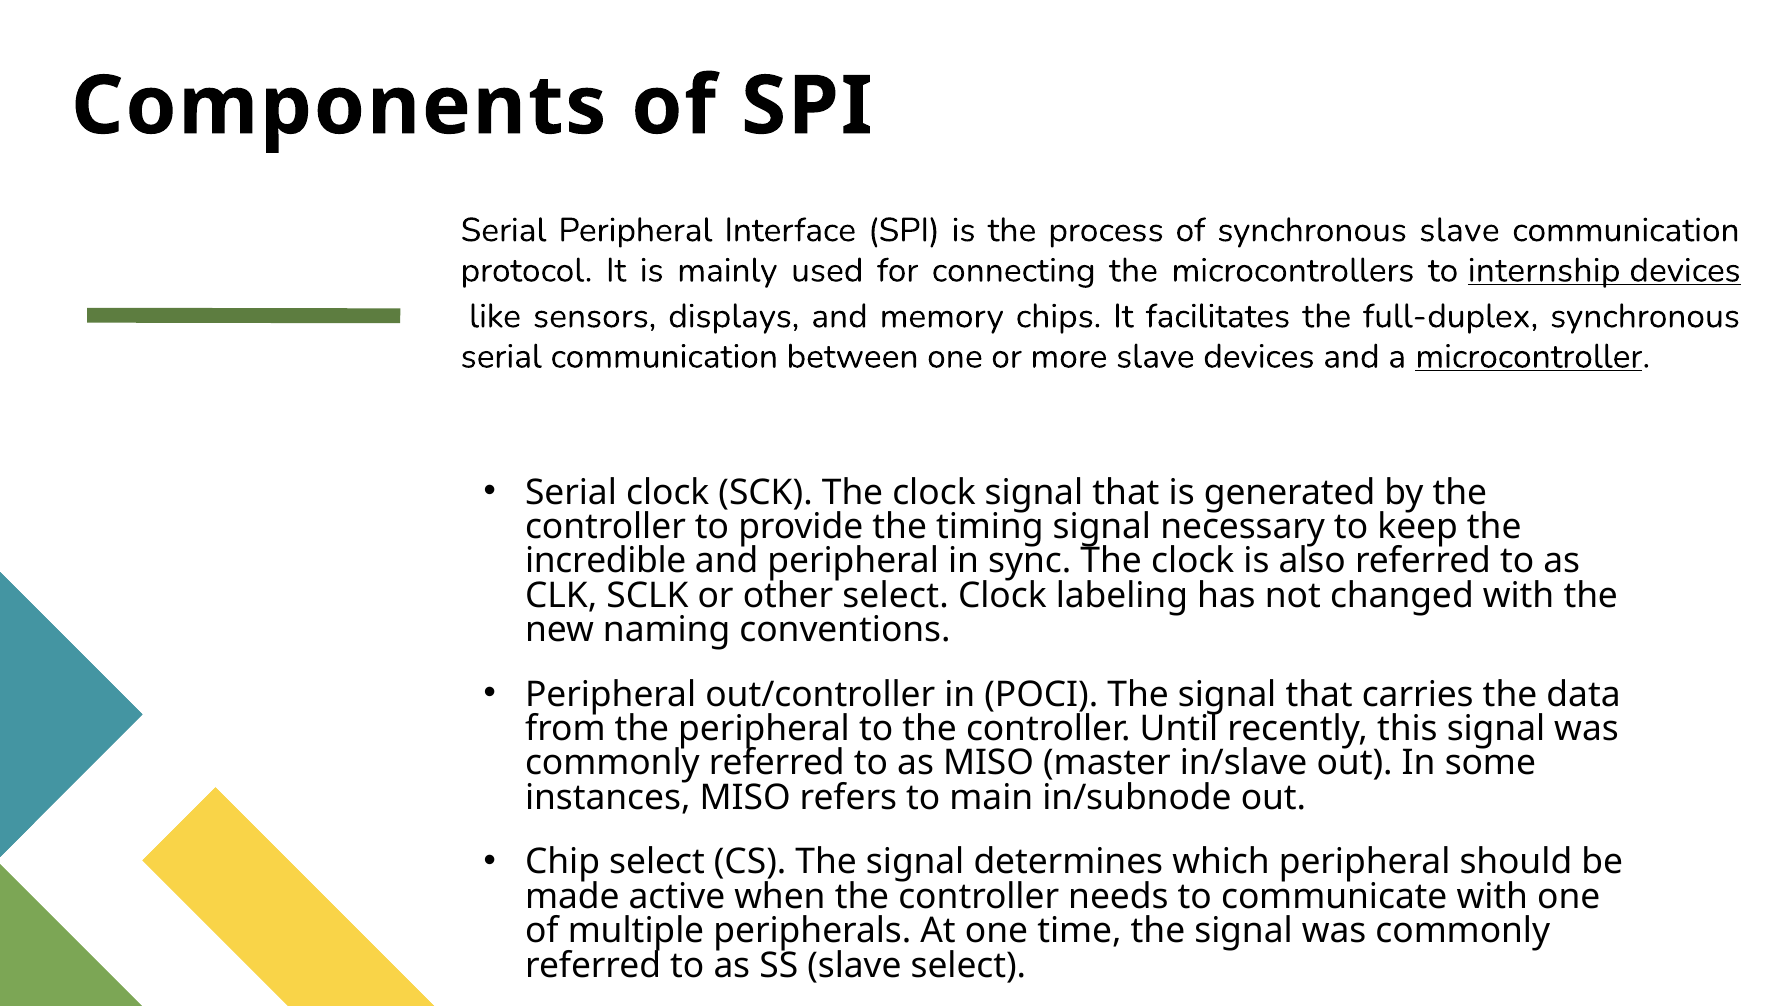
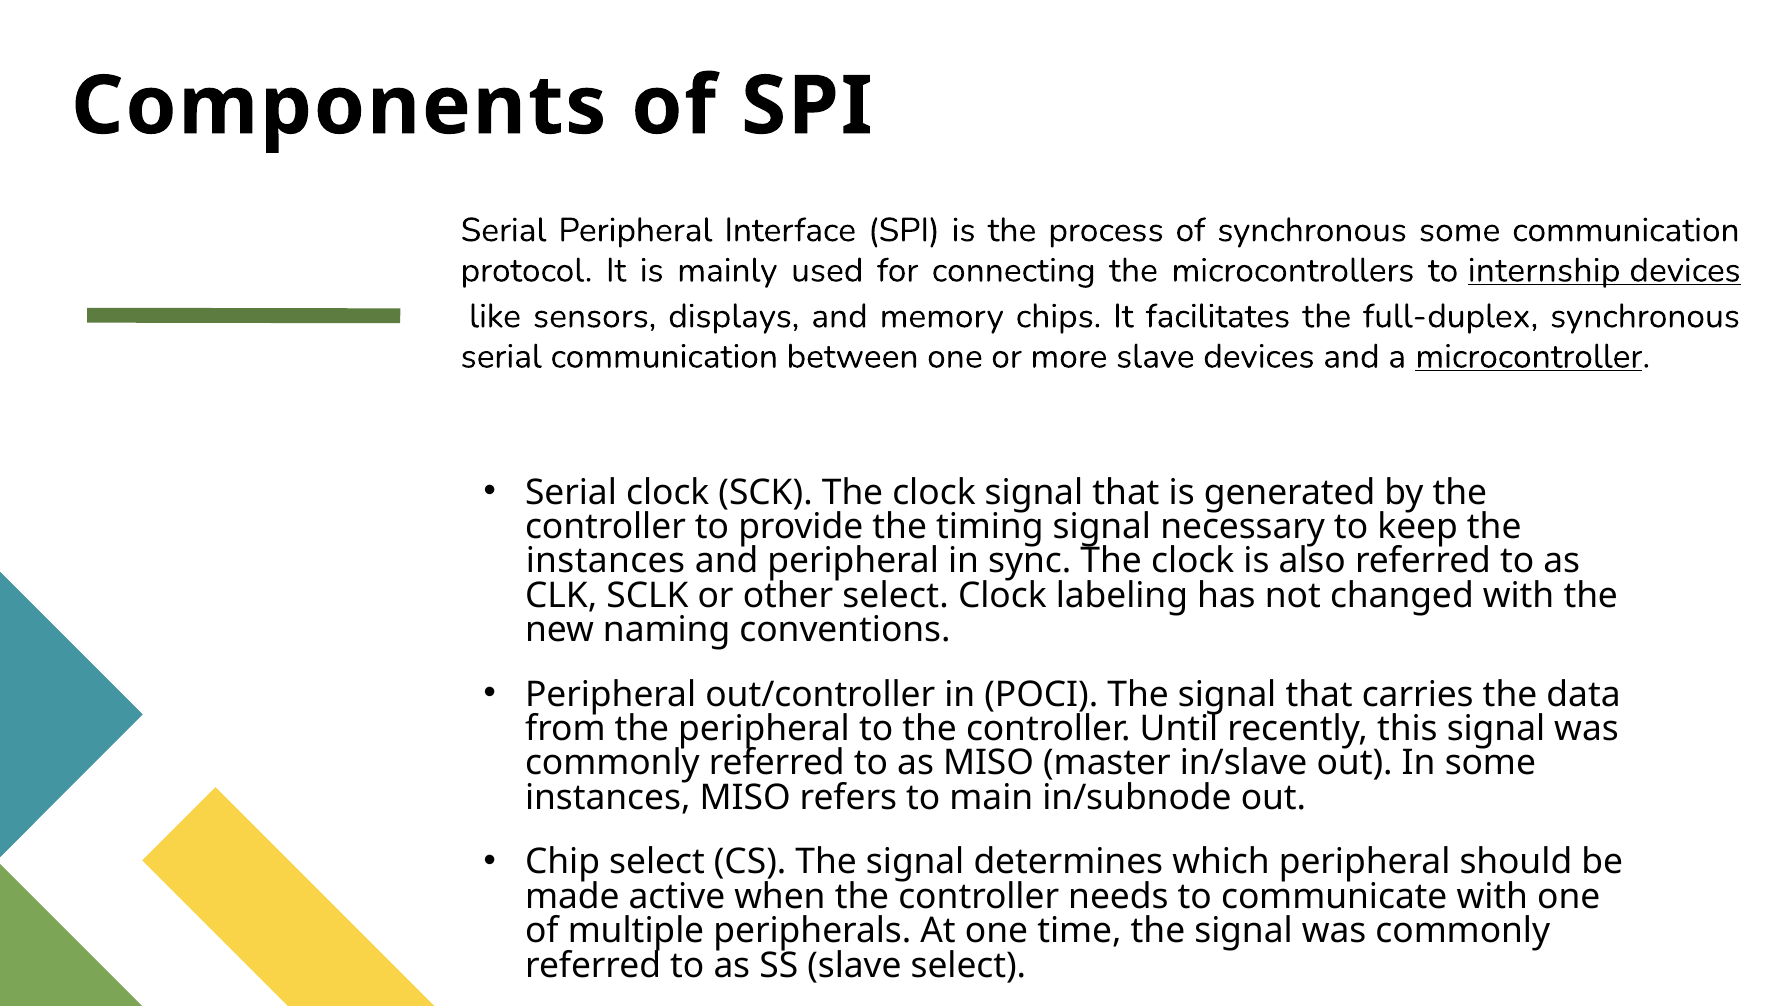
synchronous slave: slave -> some (1460, 230)
incredible: incredible -> instances (605, 561)
